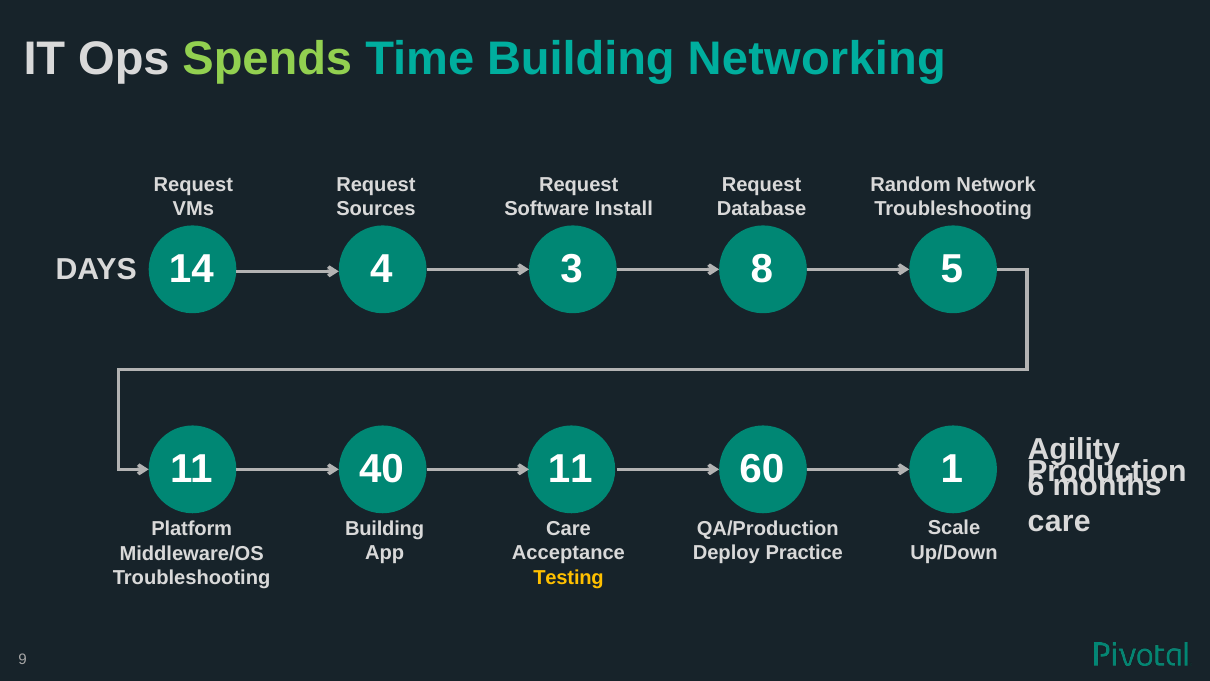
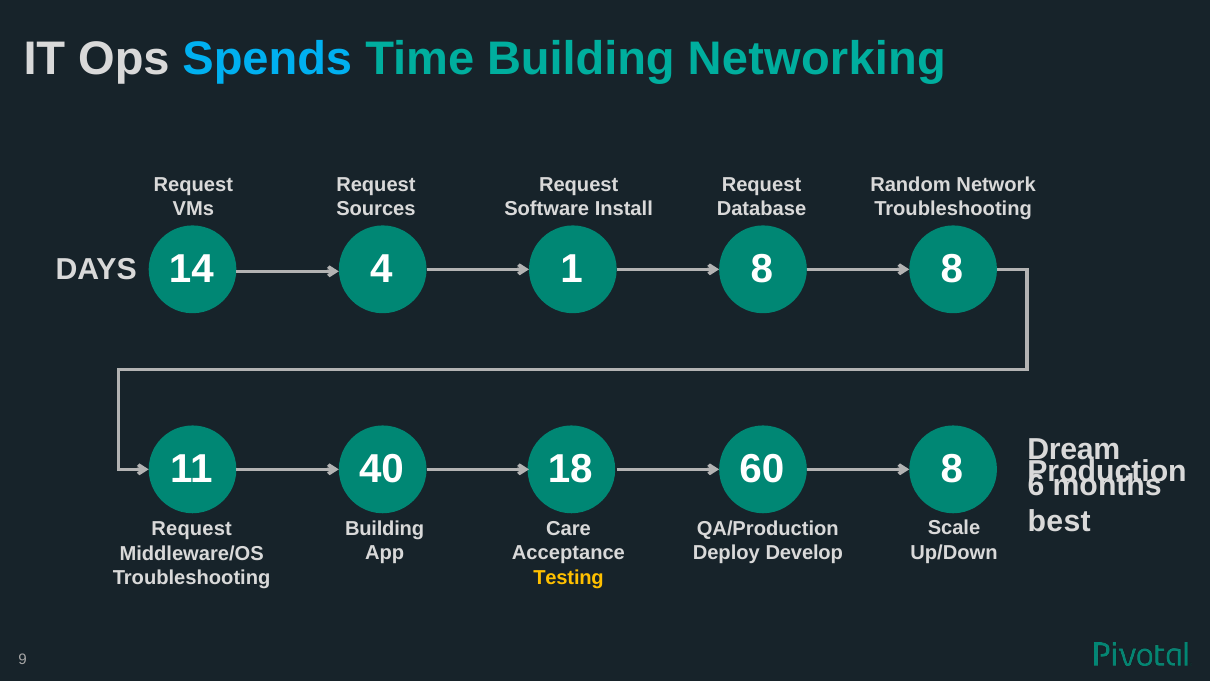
Spends colour: light green -> light blue (267, 59)
3: 3 -> 1 (572, 269)
8 5: 5 -> 8 (952, 269)
Agility: Agility -> Dream (1074, 449)
40 11: 11 -> 18 (570, 469)
60 1: 1 -> 8 (952, 469)
care: care -> best (1059, 522)
Platform: Platform -> Request (192, 529)
Practice: Practice -> Develop (804, 553)
